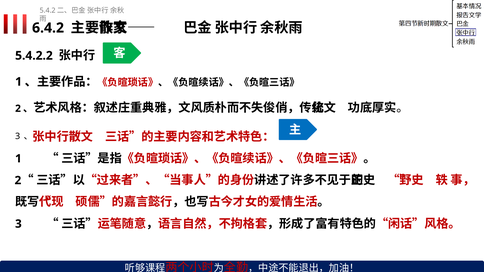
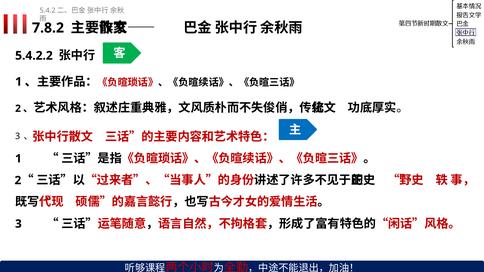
6.4.2: 6.4.2 -> 7.8.2 (48, 28)
